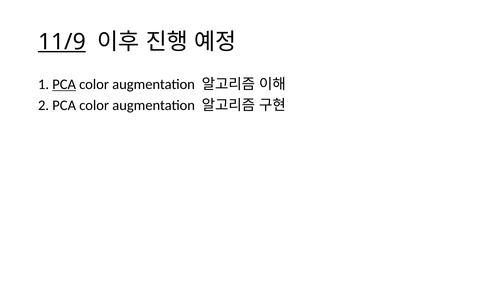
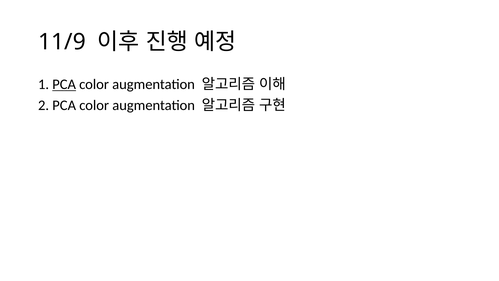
11/9 underline: present -> none (62, 42)
